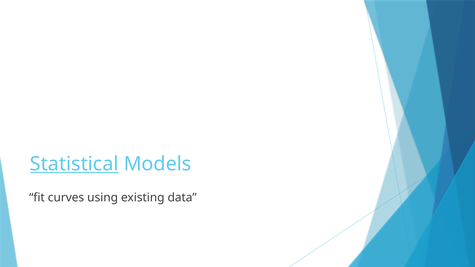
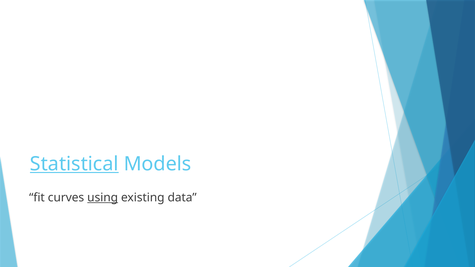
using underline: none -> present (103, 198)
